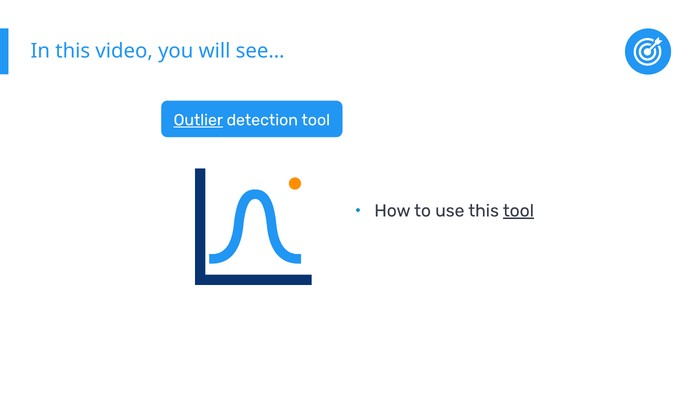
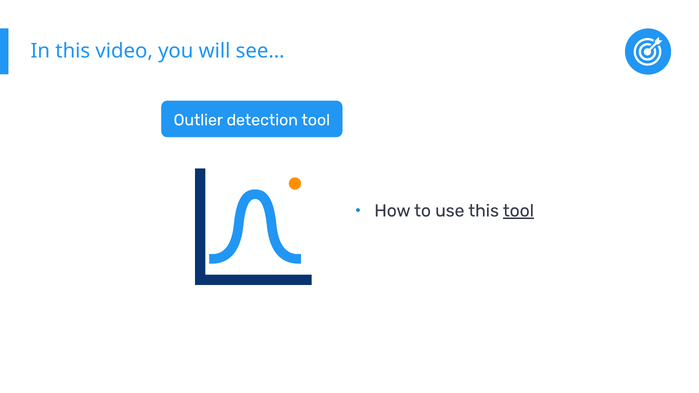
Outlier underline: present -> none (198, 120)
